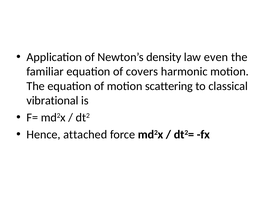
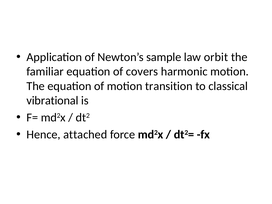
density: density -> sample (164, 57)
even: even -> orbit (216, 57)
scattering: scattering -> transition (169, 86)
